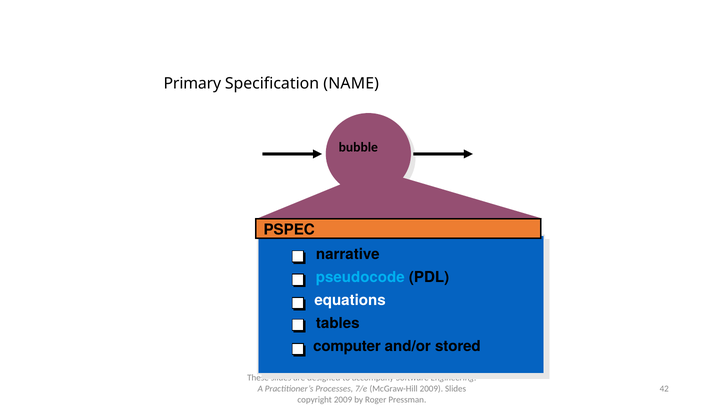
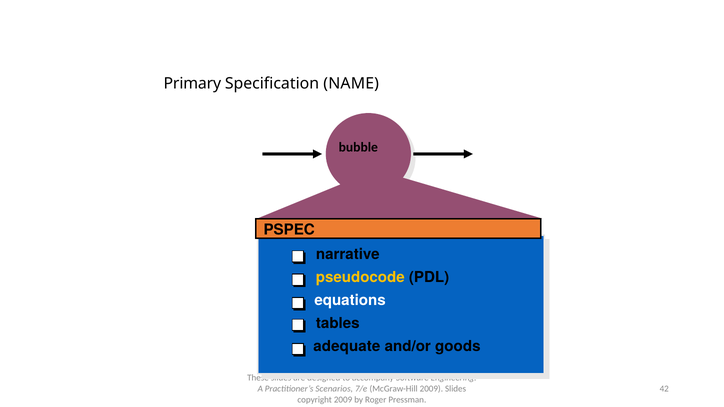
pseudocode colour: light blue -> yellow (360, 277)
computer: computer -> adequate (347, 347)
stored: stored -> goods (458, 347)
Processes: Processes -> Scenarios (334, 389)
